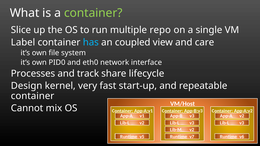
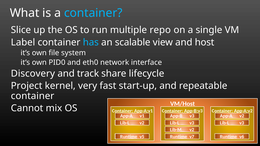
container colour: light green -> light blue (93, 13)
coupled: coupled -> scalable (133, 42)
care: care -> host (205, 42)
Processes: Processes -> Discovery (33, 74)
Design: Design -> Project (27, 86)
